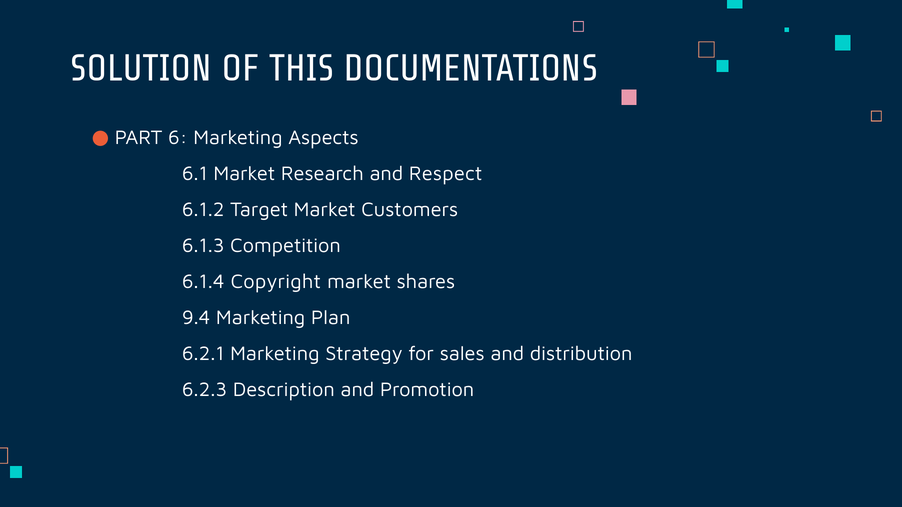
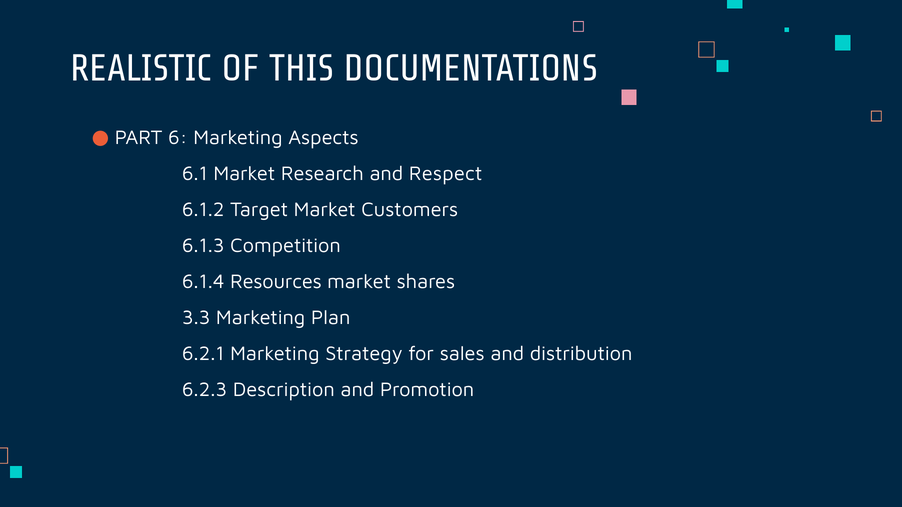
SOLUTION: SOLUTION -> REALISTIC (141, 69)
Copyright: Copyright -> Resources (276, 282)
9.4: 9.4 -> 3.3 (196, 318)
